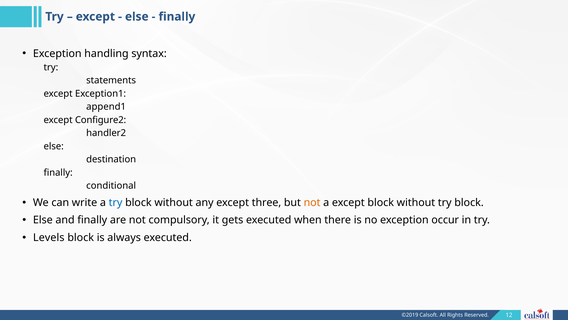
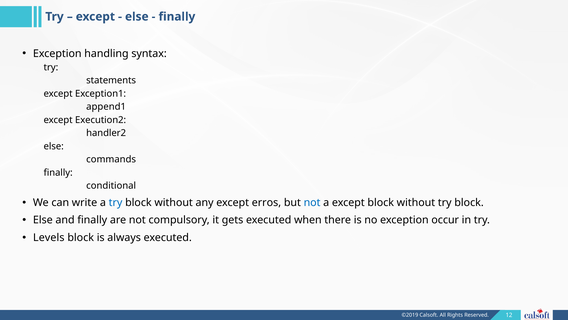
Configure2: Configure2 -> Execution2 (101, 120)
destination: destination -> commands (111, 159)
three: three -> erros (266, 202)
not colour: orange -> blue (312, 202)
